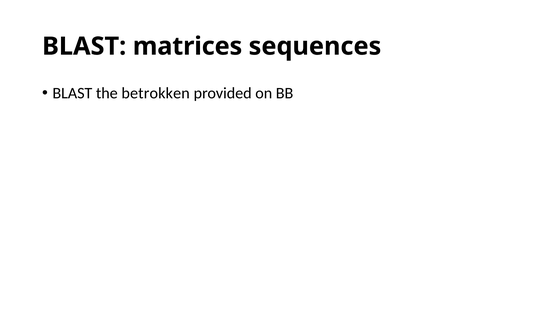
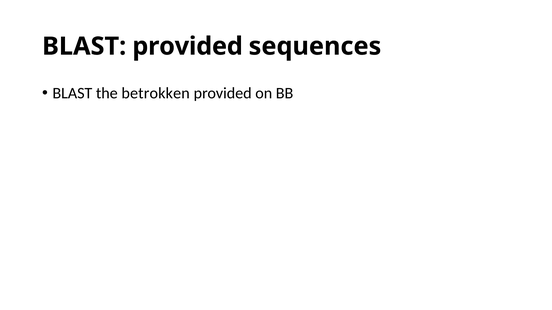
BLAST matrices: matrices -> provided (188, 46)
